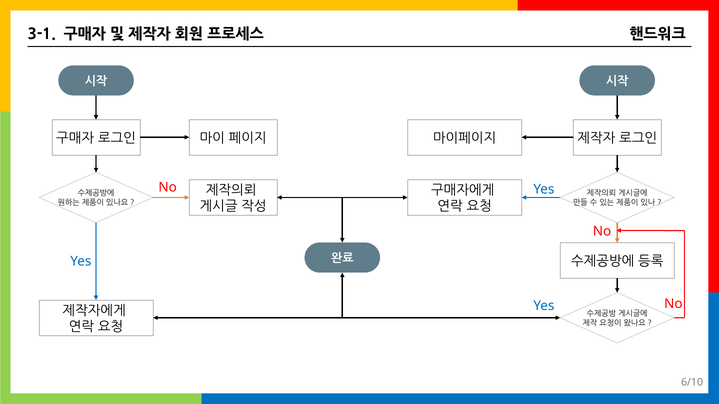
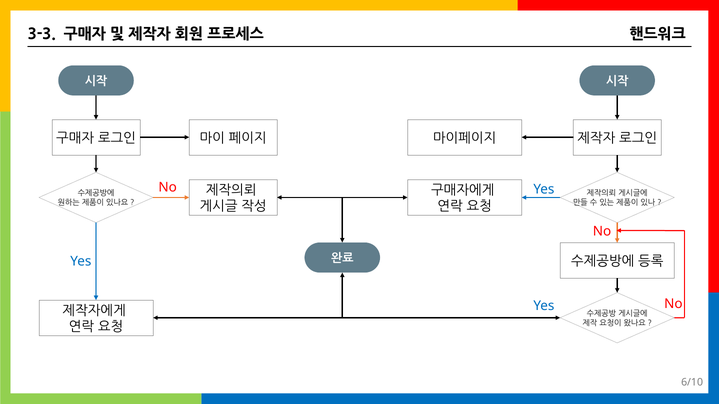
3-1: 3-1 -> 3-3 (42, 34)
